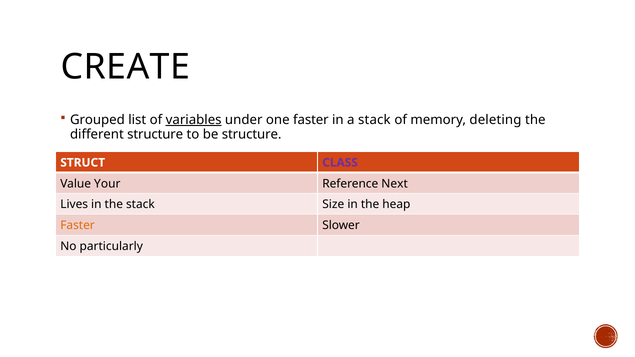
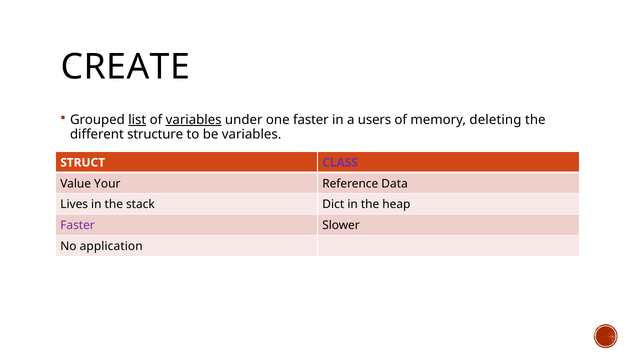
list underline: none -> present (137, 120)
a stack: stack -> users (375, 120)
be structure: structure -> variables (252, 134)
Next: Next -> Data (395, 184)
Size: Size -> Dict (333, 205)
Faster colour: orange -> purple (78, 226)
particularly: particularly -> application (111, 247)
